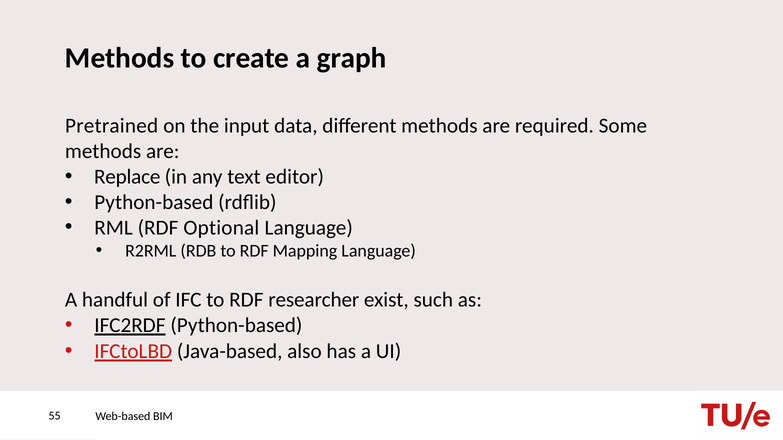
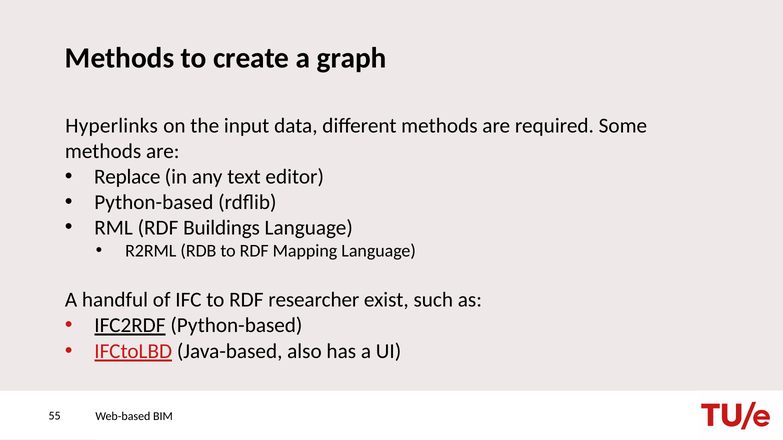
Pretrained: Pretrained -> Hyperlinks (112, 126)
Optional: Optional -> Buildings (222, 228)
